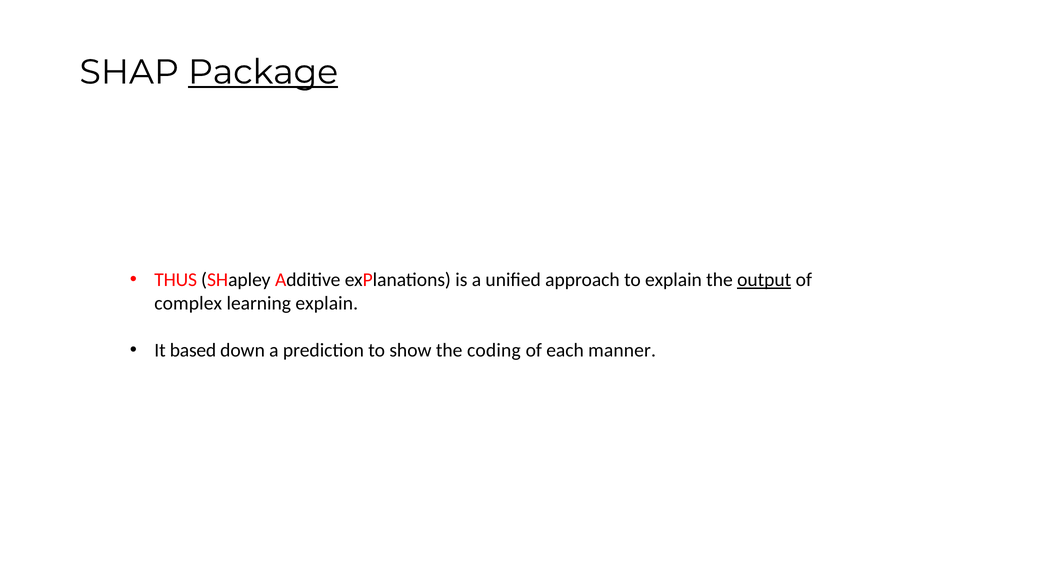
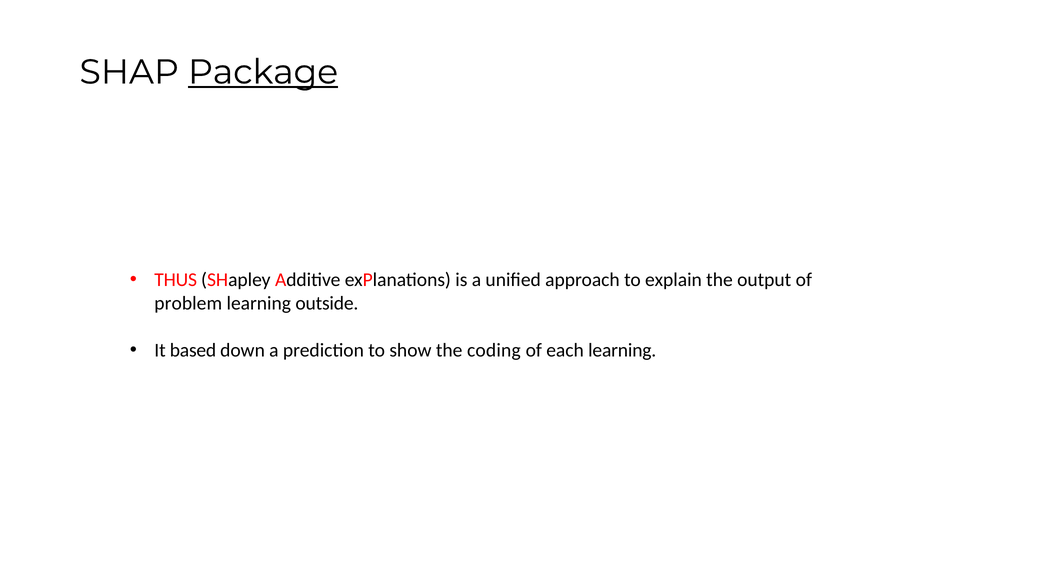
output underline: present -> none (764, 280)
complex: complex -> problem (188, 303)
learning explain: explain -> outside (327, 303)
each manner: manner -> learning (622, 350)
